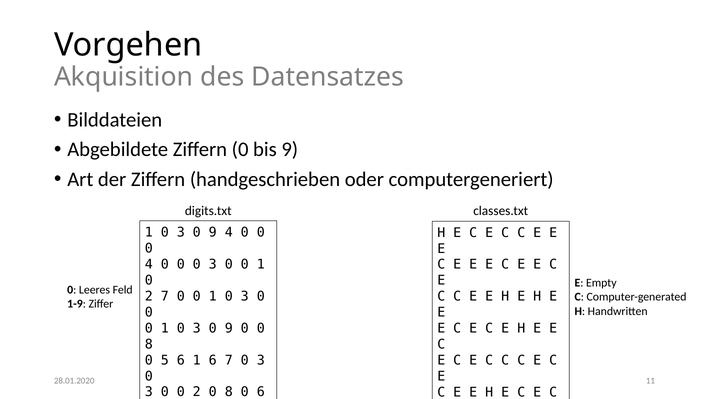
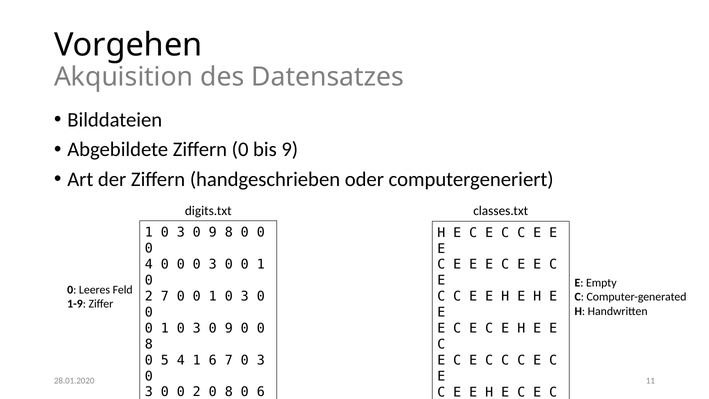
9 4: 4 -> 8 (229, 232)
5 6: 6 -> 4 (181, 360)
